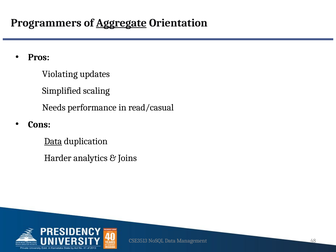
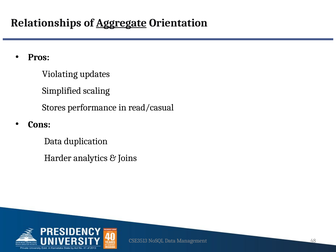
Programmers: Programmers -> Relationships (46, 23)
Needs: Needs -> Stores (54, 108)
Data underline: present -> none (53, 141)
